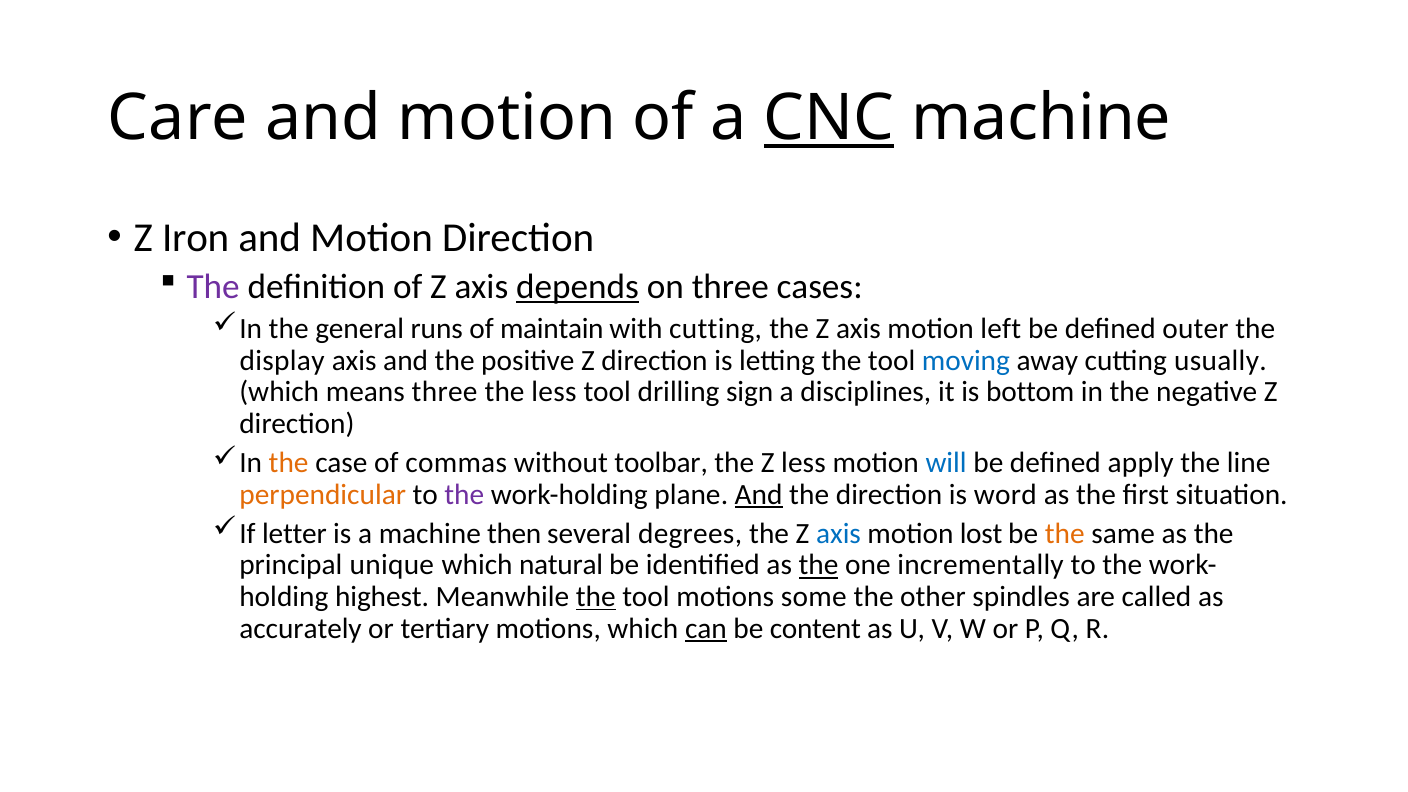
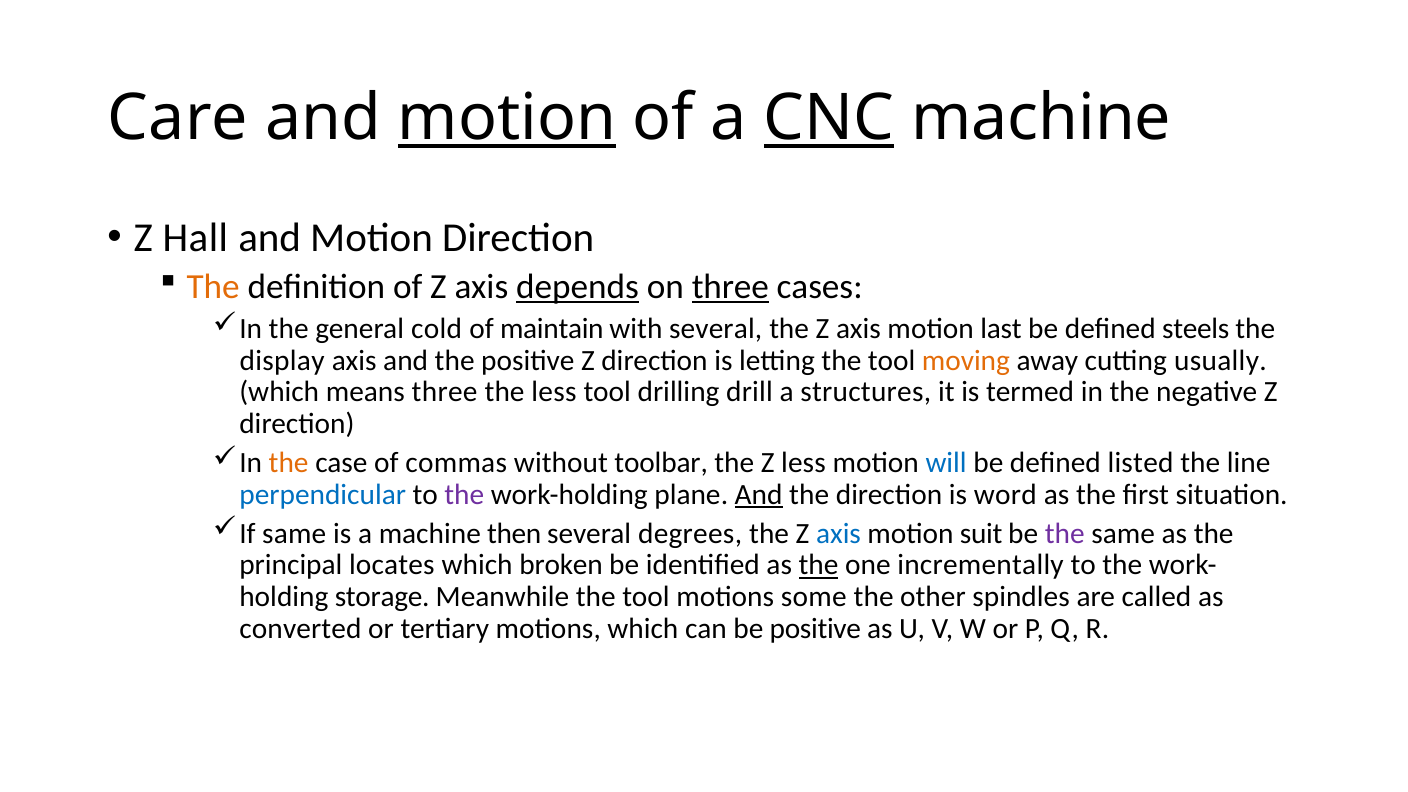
motion underline: none -> present (507, 118)
Iron: Iron -> Hall (195, 238)
The colour: purple -> orange (213, 287)
three underline: none -> present (730, 287)
runs: runs -> cold (437, 329)
with cutting: cutting -> several (716, 329)
left: left -> last (1001, 329)
outer: outer -> steels (1196, 329)
moving colour: blue -> orange (966, 360)
sign: sign -> drill (749, 392)
disciplines: disciplines -> structures (866, 392)
bottom: bottom -> termed (1030, 392)
apply: apply -> listed (1141, 463)
perpendicular colour: orange -> blue (323, 494)
If letter: letter -> same (294, 533)
lost: lost -> suit (981, 533)
the colour: orange -> purple (1065, 533)
unique: unique -> locates (392, 565)
natural: natural -> broken (561, 565)
highest: highest -> storage (382, 597)
the underline: present -> none (596, 597)
accurately: accurately -> converted (300, 629)
can underline: present -> none (706, 629)
be content: content -> positive (815, 629)
